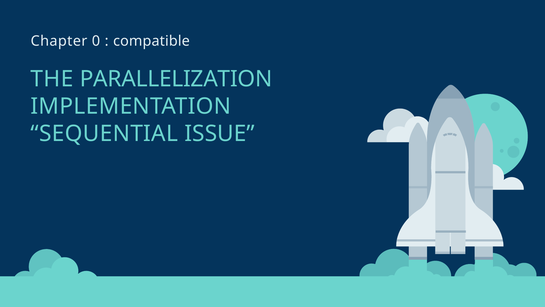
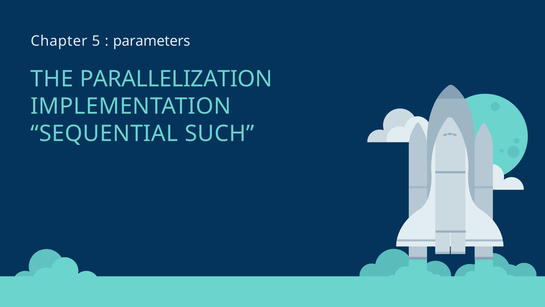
0: 0 -> 5 (96, 41)
compatible: compatible -> parameters (152, 41)
ISSUE: ISSUE -> SUCH (220, 133)
